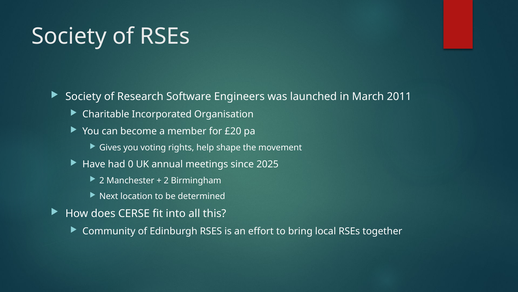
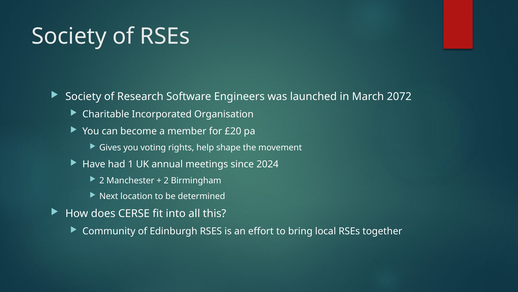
2011: 2011 -> 2072 (399, 96)
0: 0 -> 1 (131, 164)
2025: 2025 -> 2024 (268, 164)
